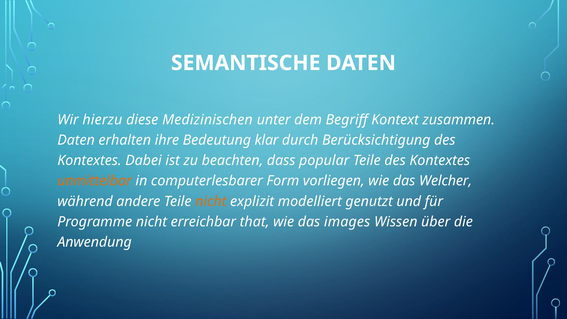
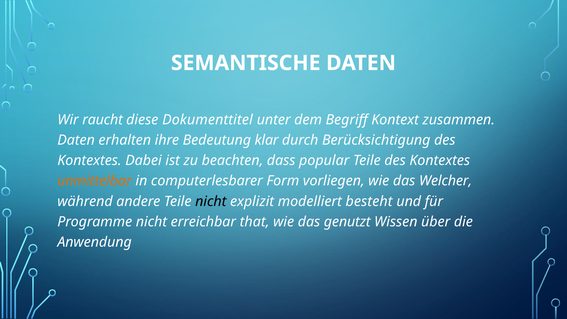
hierzu: hierzu -> raucht (103, 120)
Medizinischen: Medizinischen -> Dokumenttitel (207, 120)
nicht colour: orange -> black (211, 201)
genutzt: genutzt -> besteht (369, 201)
images: images -> genutzt (347, 222)
